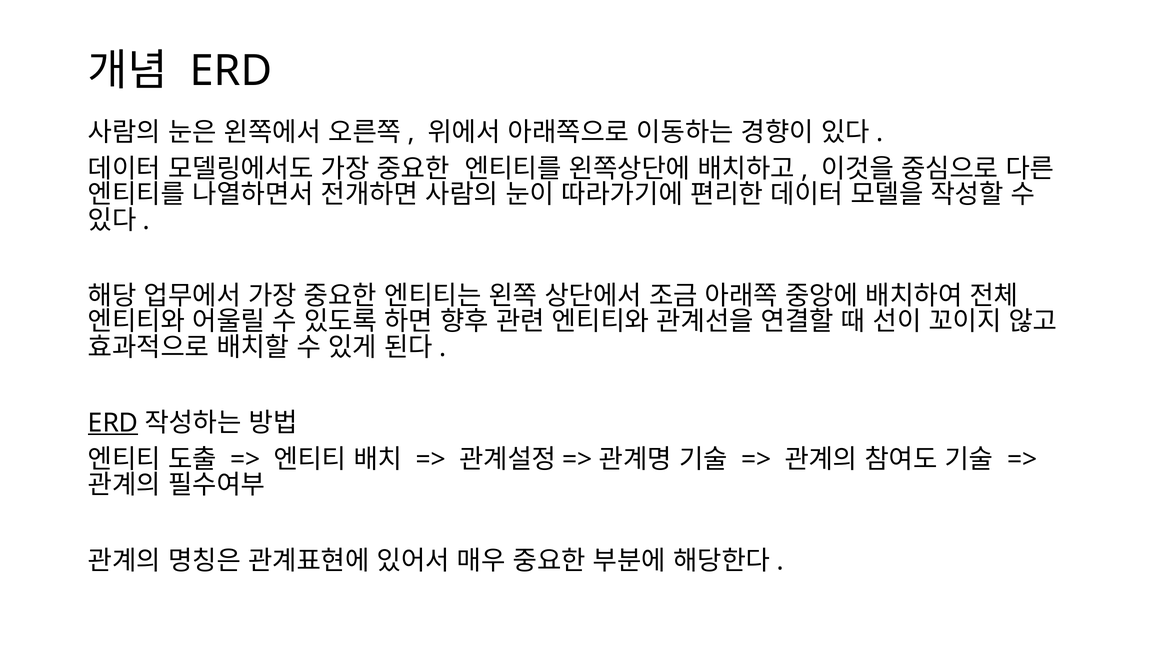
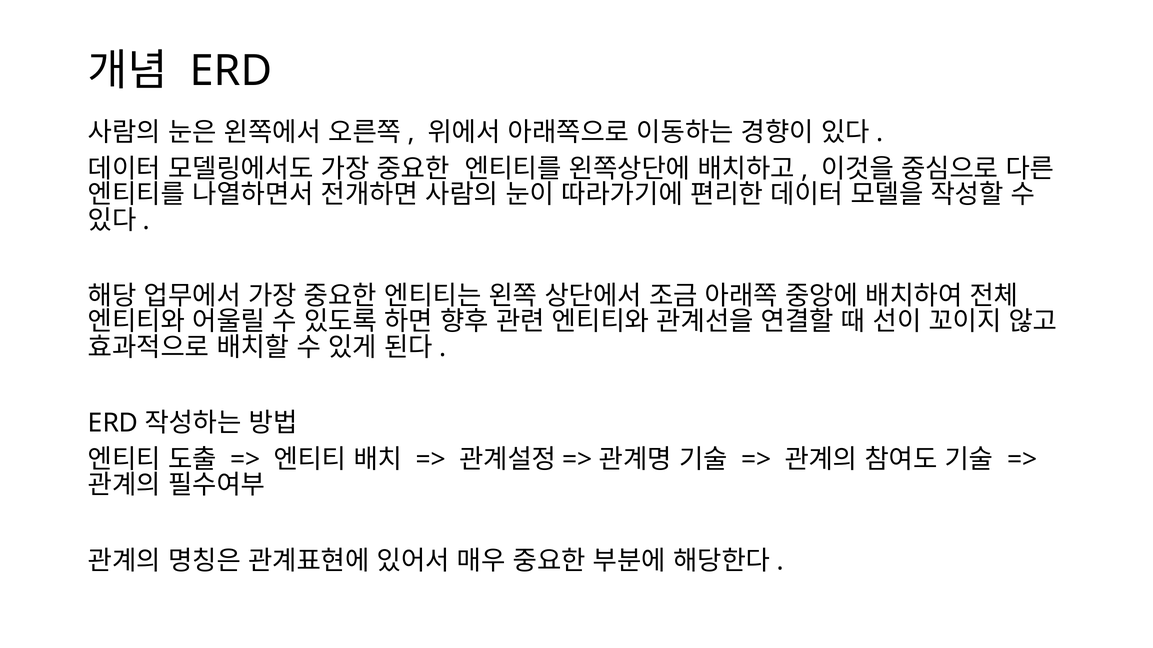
ERD underline: present -> none (113, 423)
